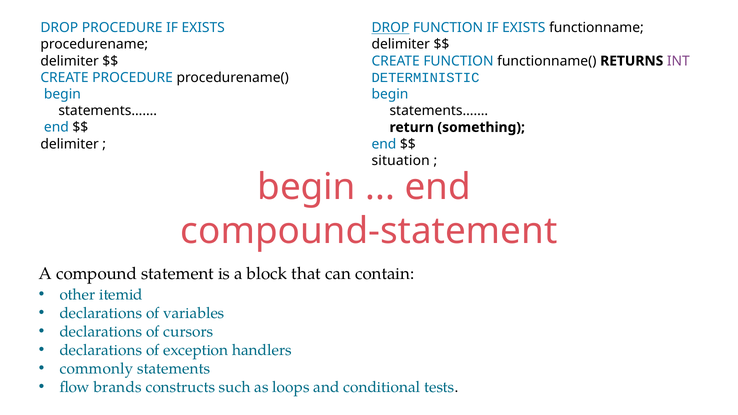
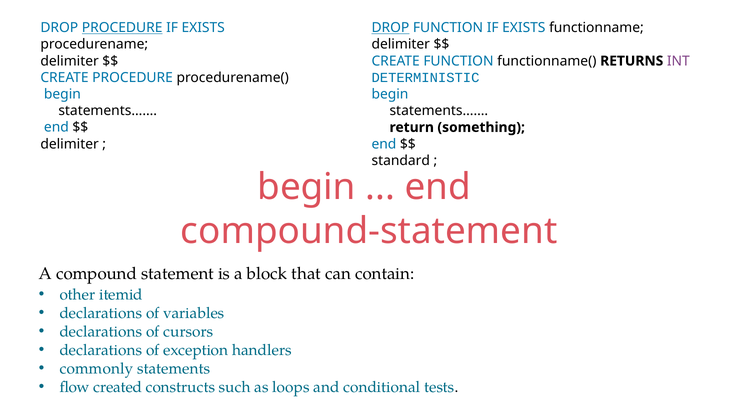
PROCEDURE underline: none -> present (122, 28)
situation: situation -> standard (401, 161)
brands: brands -> created (118, 387)
